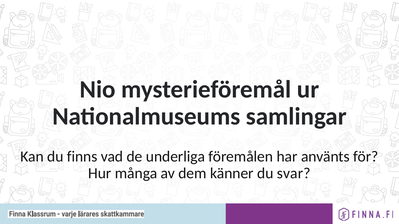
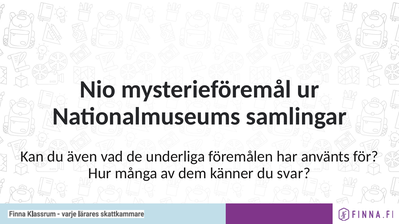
finns: finns -> även (82, 157)
